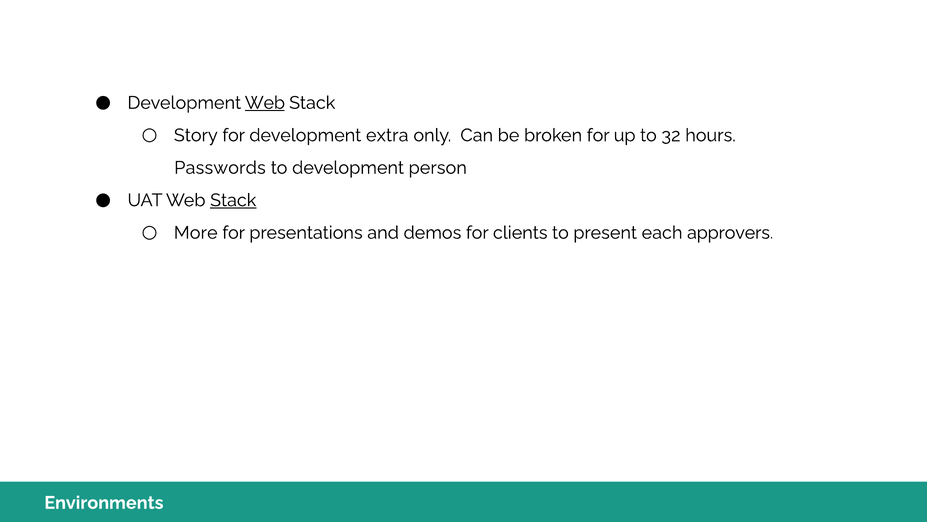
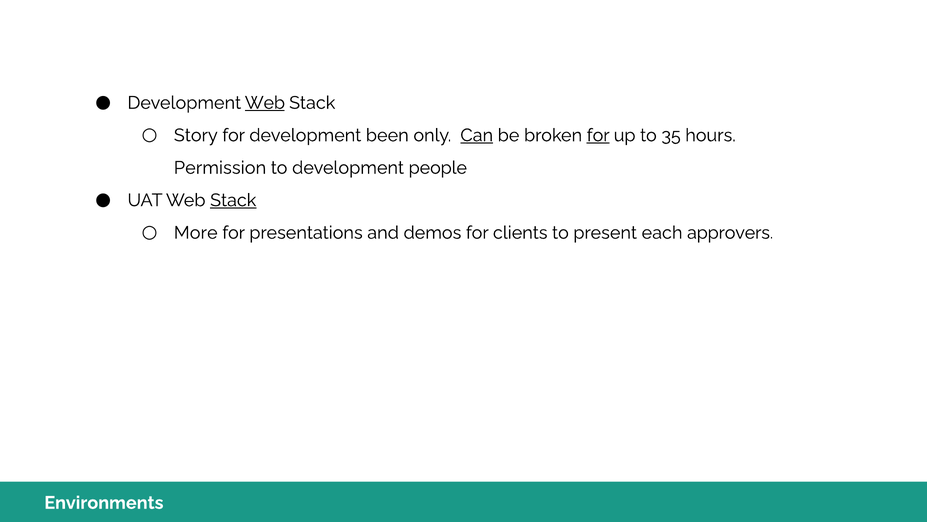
extra: extra -> been (387, 135)
Can underline: none -> present (477, 135)
for underline: none -> present (598, 135)
32: 32 -> 35 (671, 135)
Passwords: Passwords -> Permission (220, 168)
person: person -> people (438, 168)
